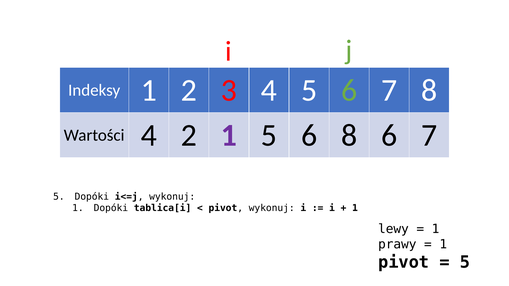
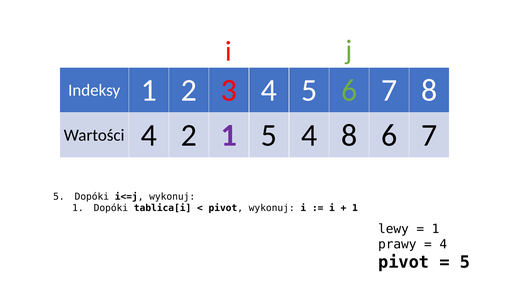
1 5 6: 6 -> 4 (309, 136)
1: 1 -> 4 (443, 244)
